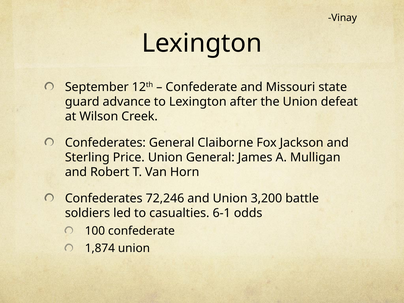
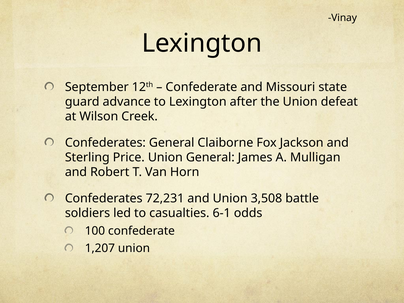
72,246: 72,246 -> 72,231 (165, 198)
3,200: 3,200 -> 3,508 (266, 198)
1,874: 1,874 -> 1,207 (100, 248)
